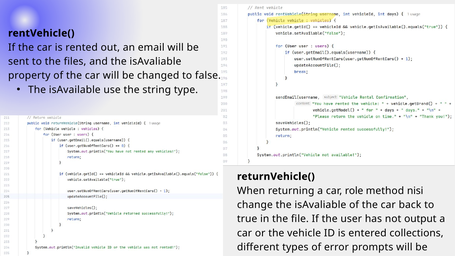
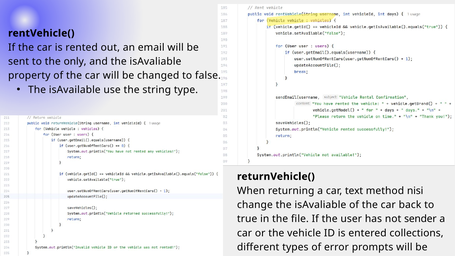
files: files -> only (75, 61)
role: role -> text (354, 191)
output: output -> sender (420, 219)
